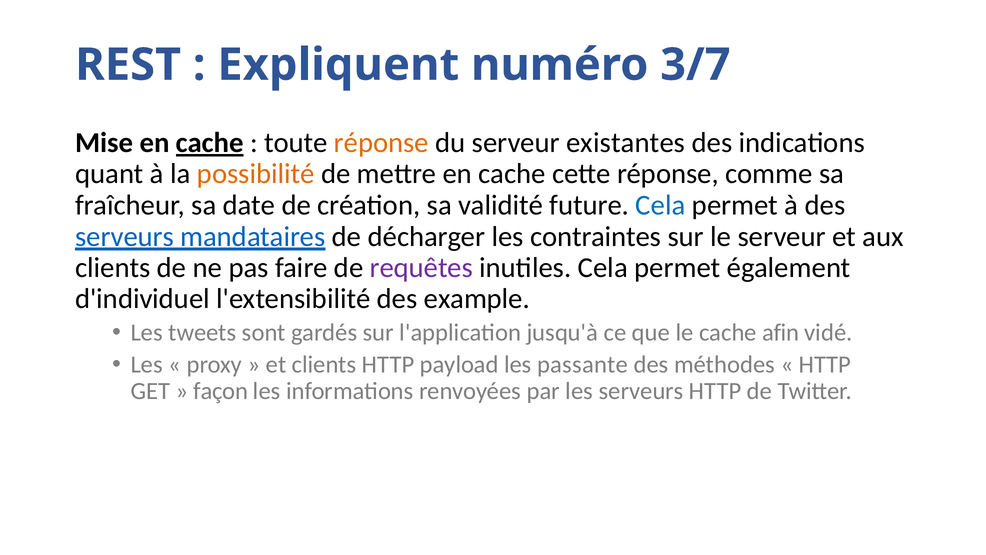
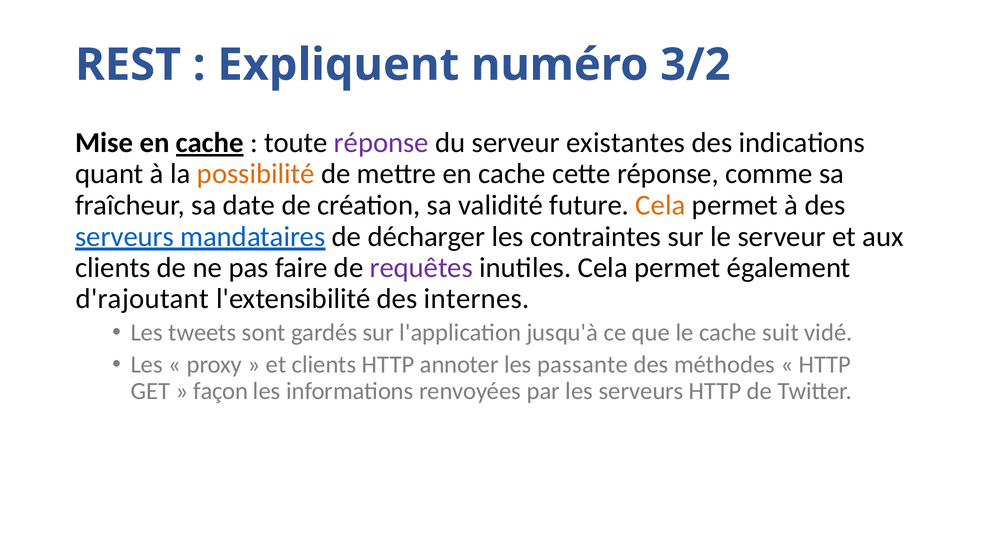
3/7: 3/7 -> 3/2 (695, 65)
réponse colour: orange -> purple (381, 143)
Cela colour: blue -> orange (660, 205)
d'individuel: d'individuel -> d'rajoutant (142, 299)
example: example -> internes (477, 299)
afin: afin -> suit (781, 332)
payload: payload -> annoter (459, 364)
